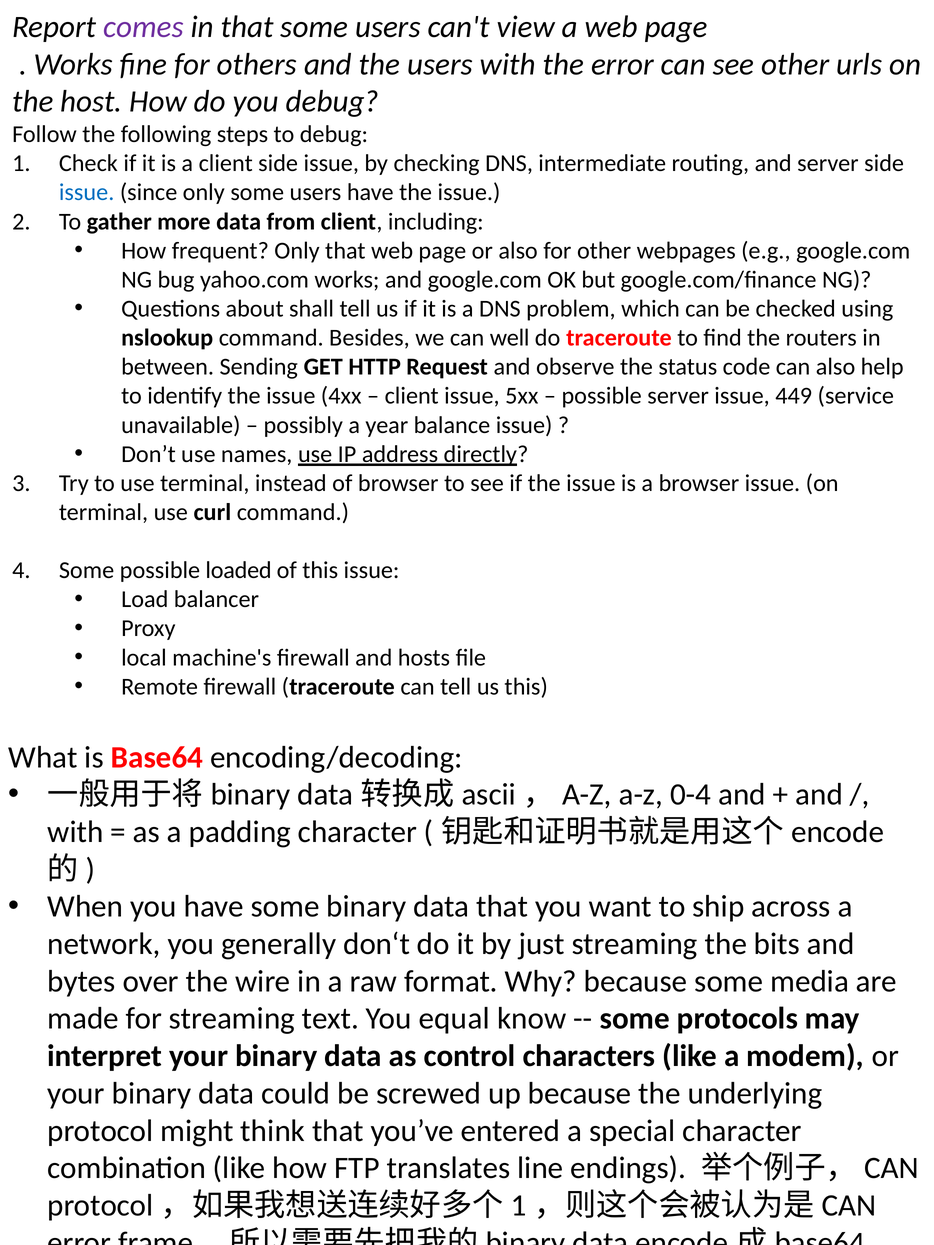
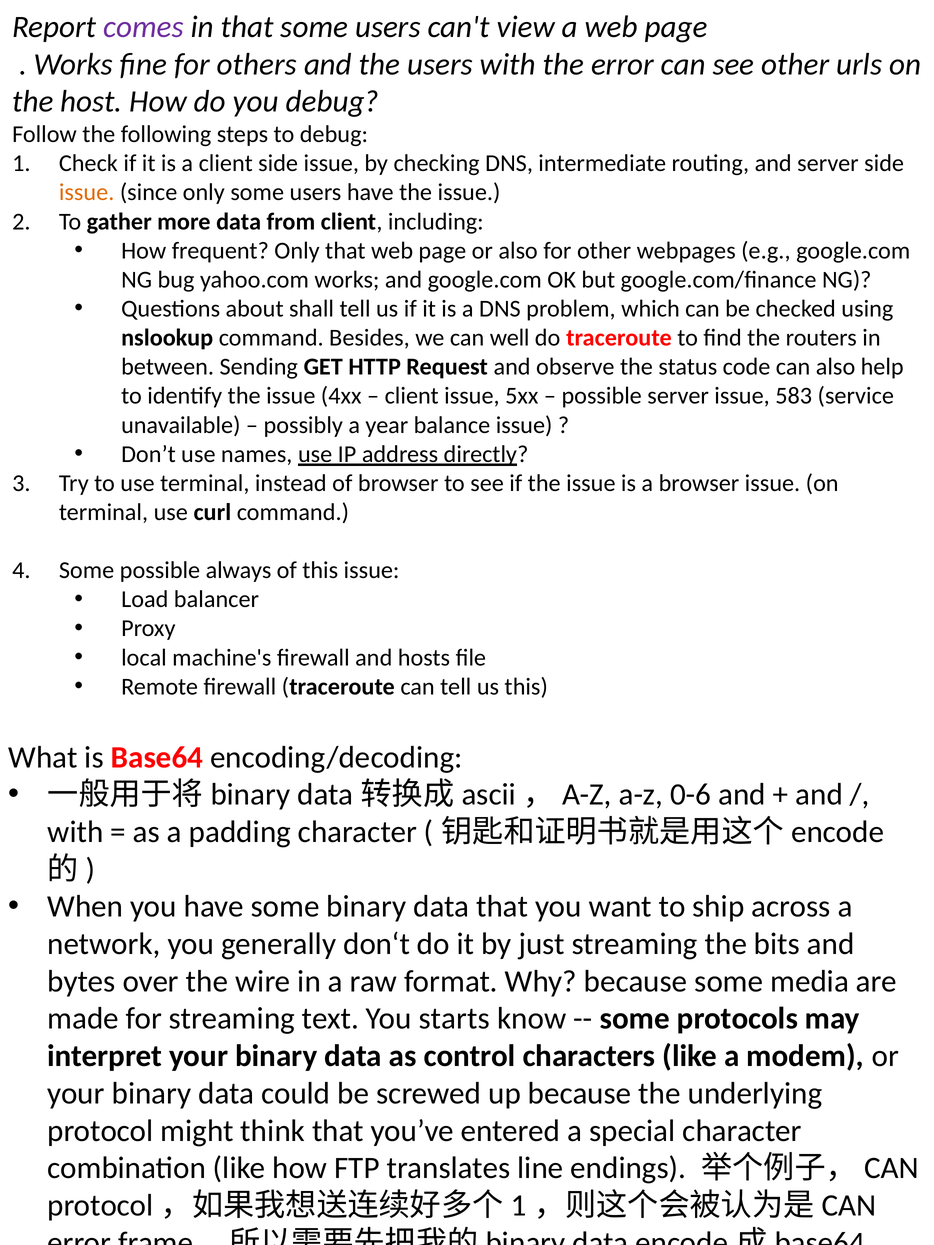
issue colour: blue -> orange (87, 193)
449: 449 -> 583 (794, 396)
possible loaded: loaded -> always (239, 570)
0-4: 0-4 -> 0-6 (691, 795)
equal: equal -> starts (454, 1019)
